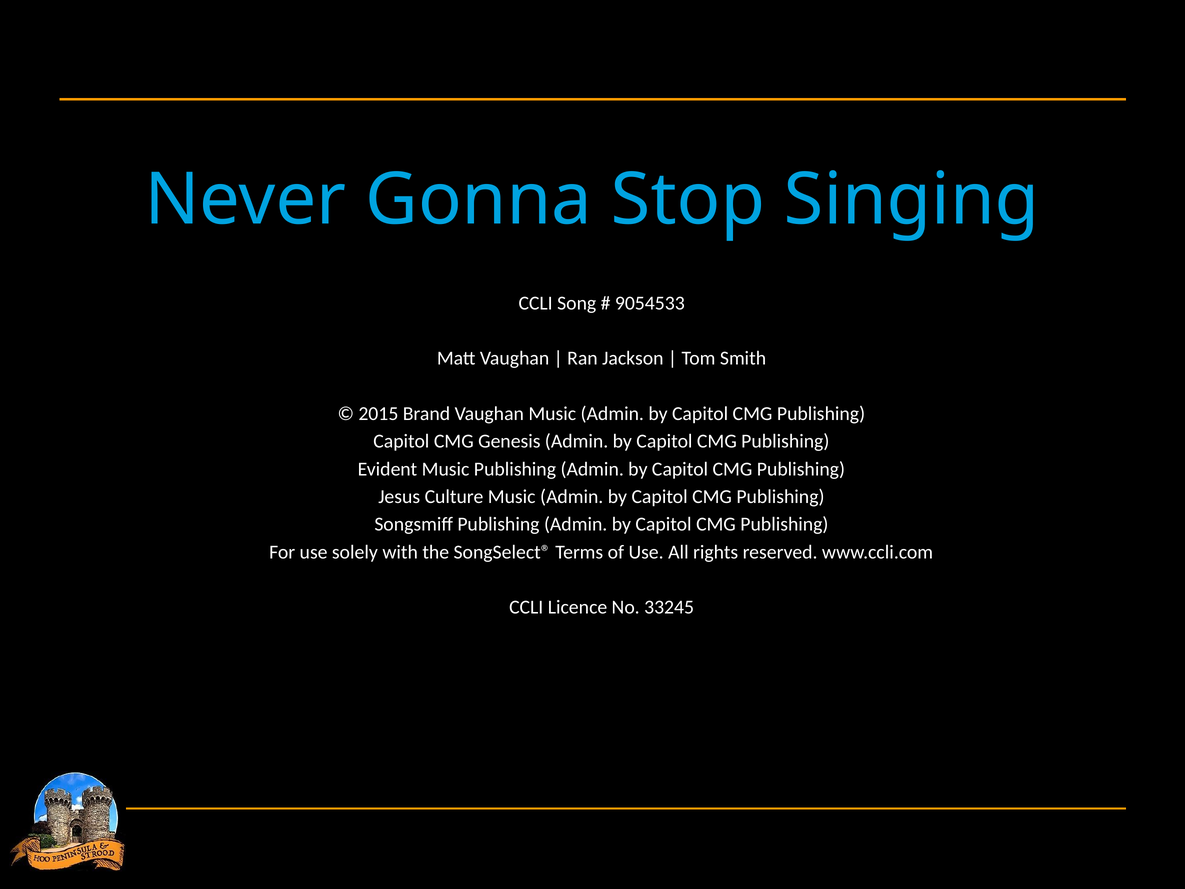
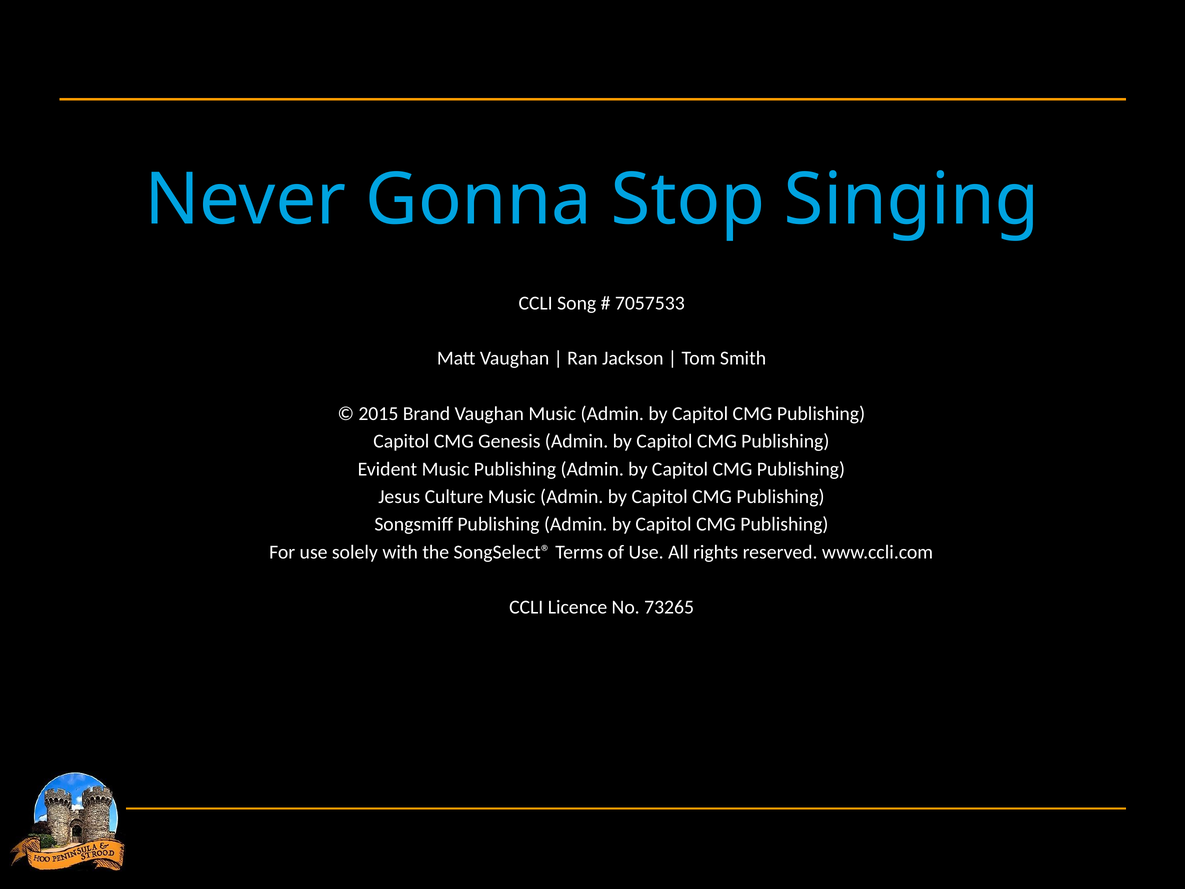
9054533: 9054533 -> 7057533 (650, 303)
33245: 33245 -> 73265 (669, 607)
